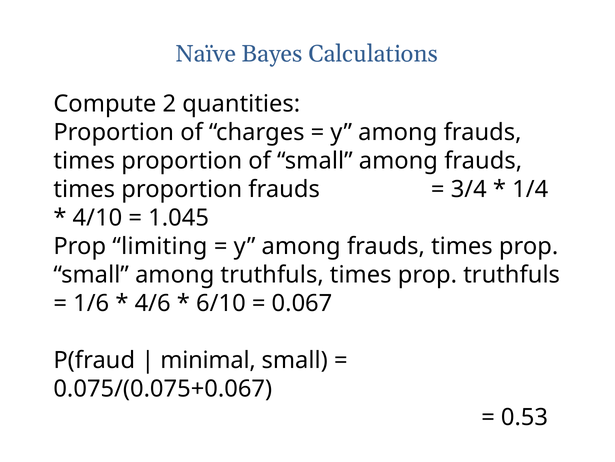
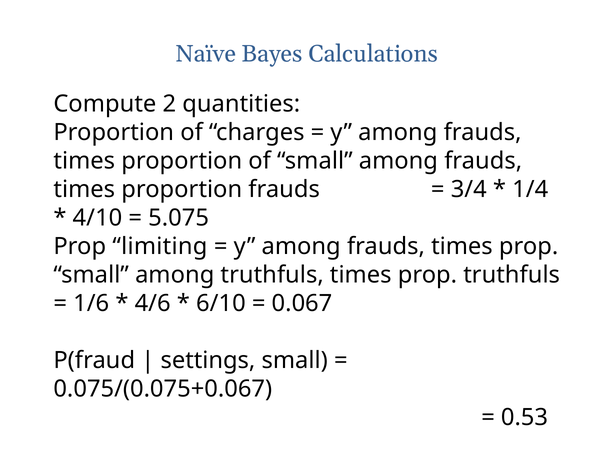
1.045: 1.045 -> 5.075 (179, 218)
minimal: minimal -> settings (208, 360)
